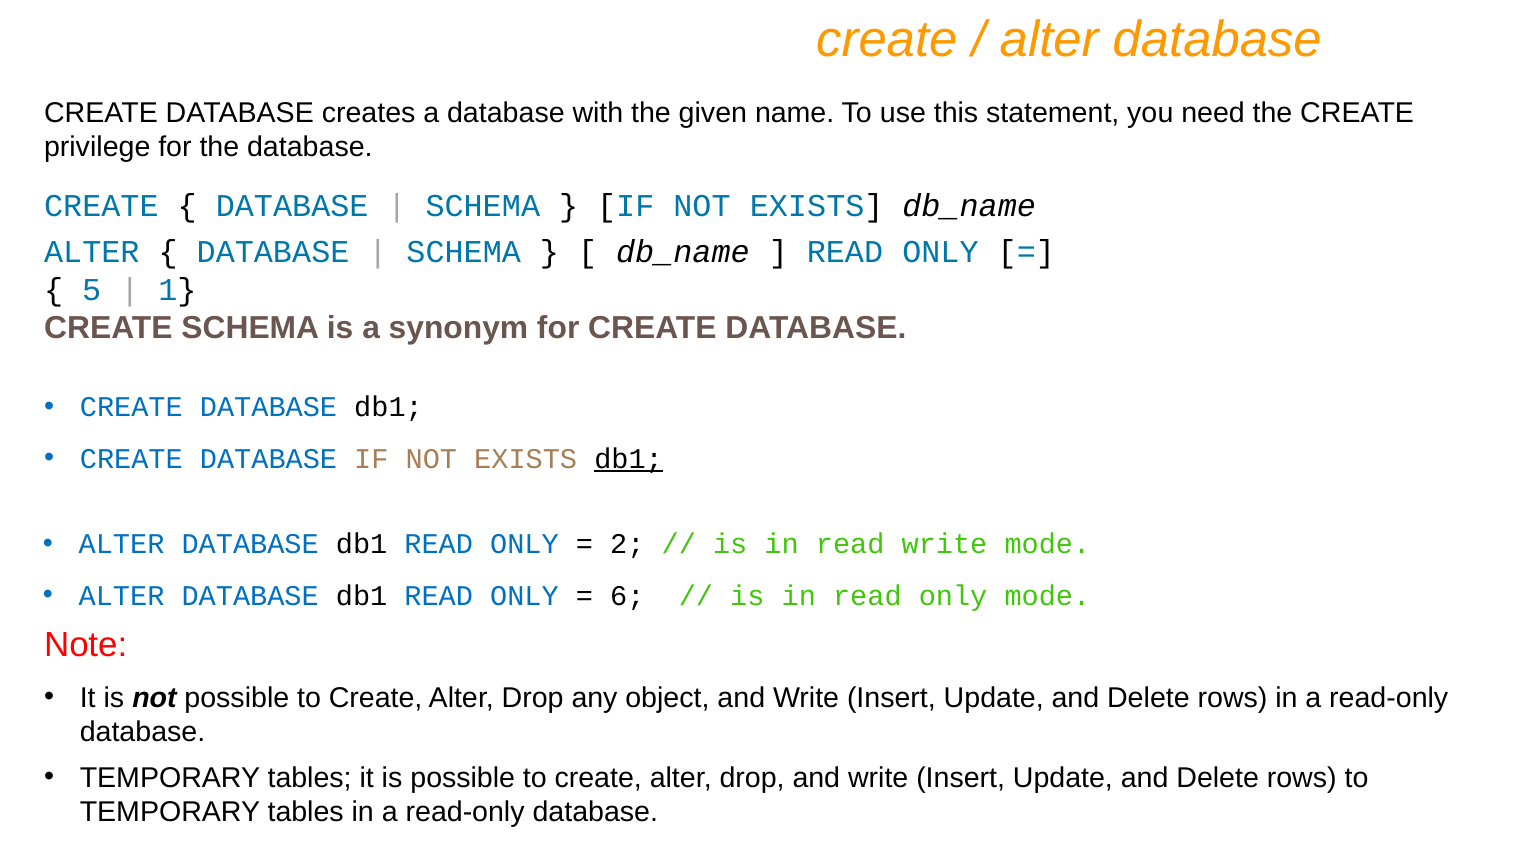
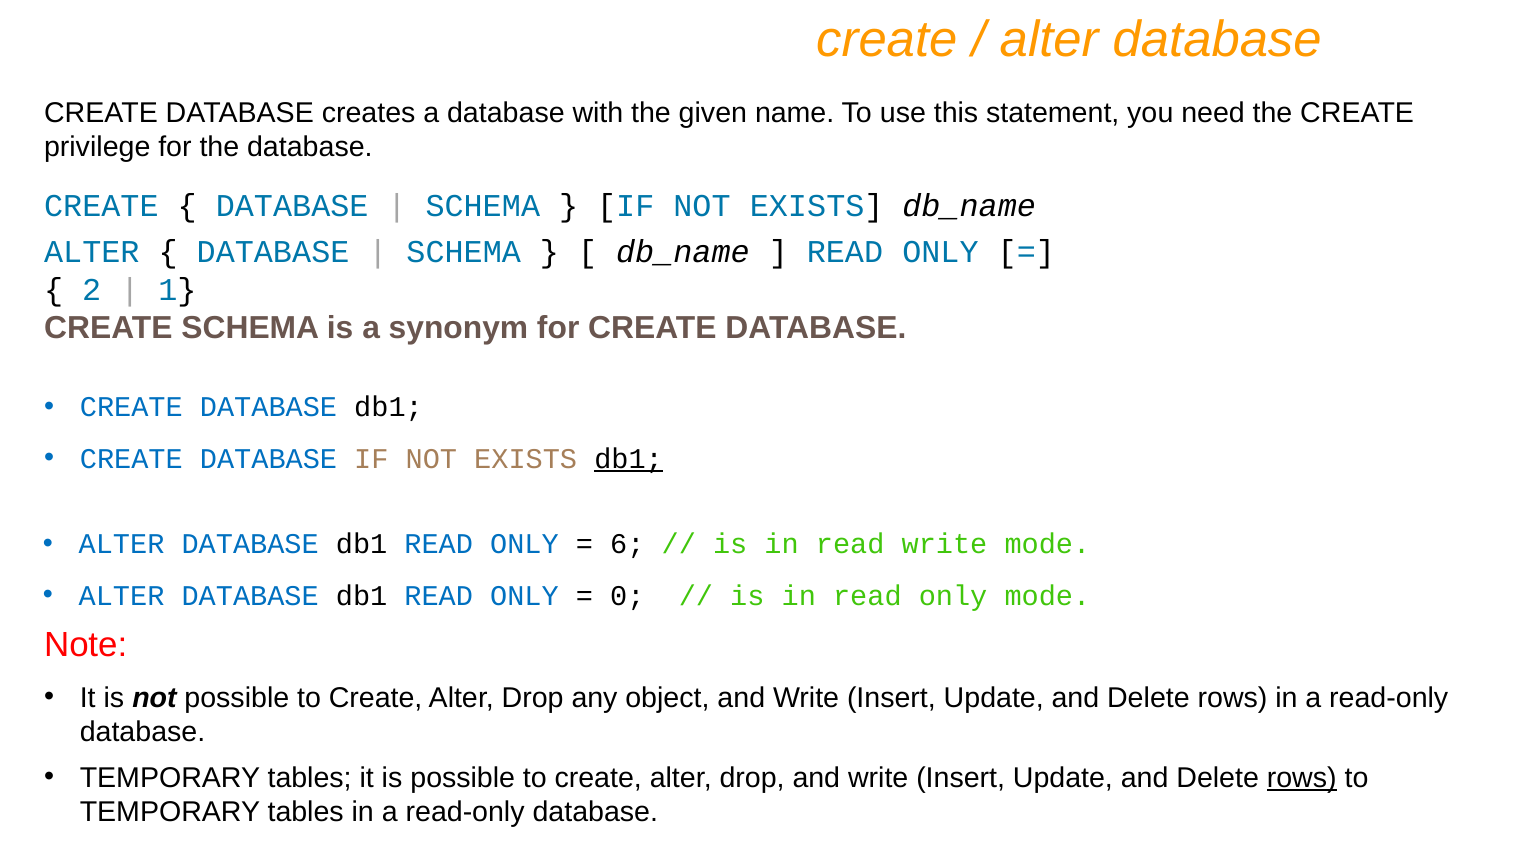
5: 5 -> 2 (92, 290)
2: 2 -> 6 (627, 545)
6: 6 -> 0 (627, 596)
rows underline: none -> present (1302, 778)
